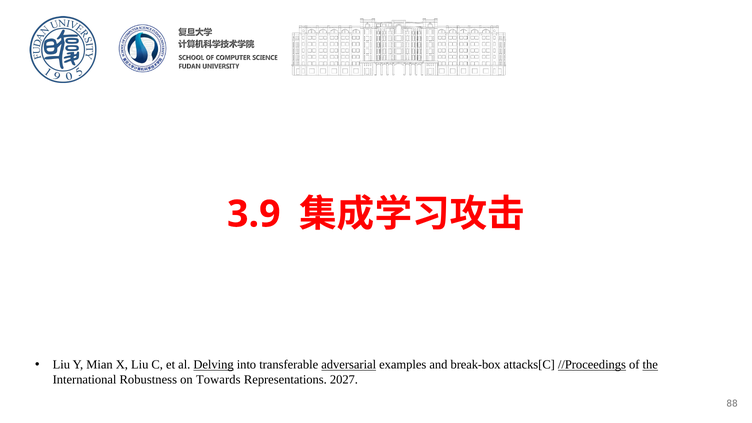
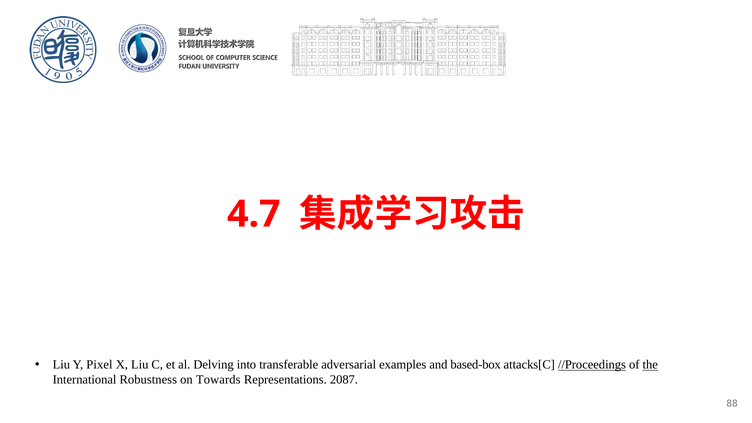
3.9: 3.9 -> 4.7 (254, 214)
Mian: Mian -> Pixel (99, 365)
Delving underline: present -> none (214, 365)
adversarial underline: present -> none (349, 365)
break-box: break-box -> based-box (476, 365)
2027: 2027 -> 2087 (344, 380)
